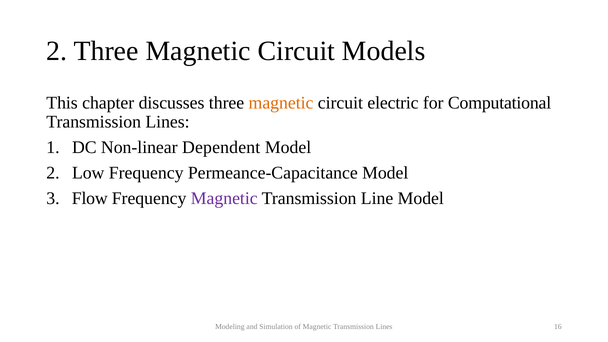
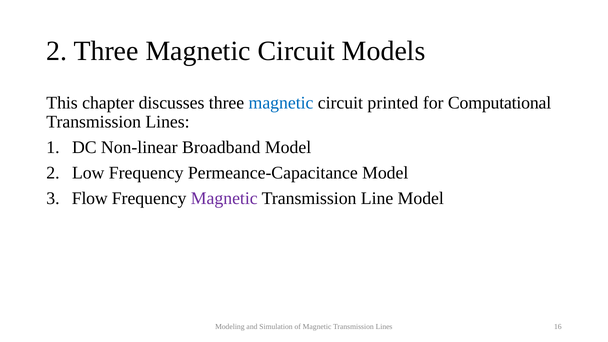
magnetic colour: orange -> blue (281, 103)
electric: electric -> printed (393, 103)
Dependent: Dependent -> Broadband (221, 147)
